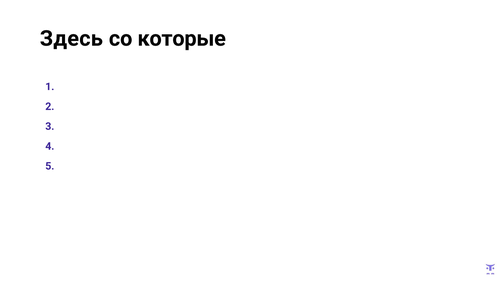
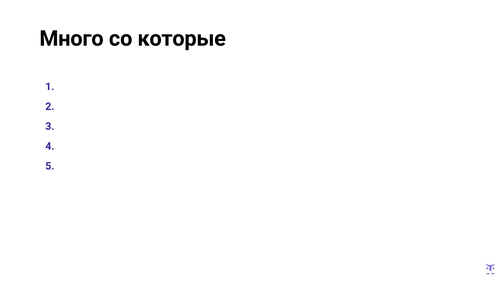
Здесь: Здесь -> Много (72, 39)
